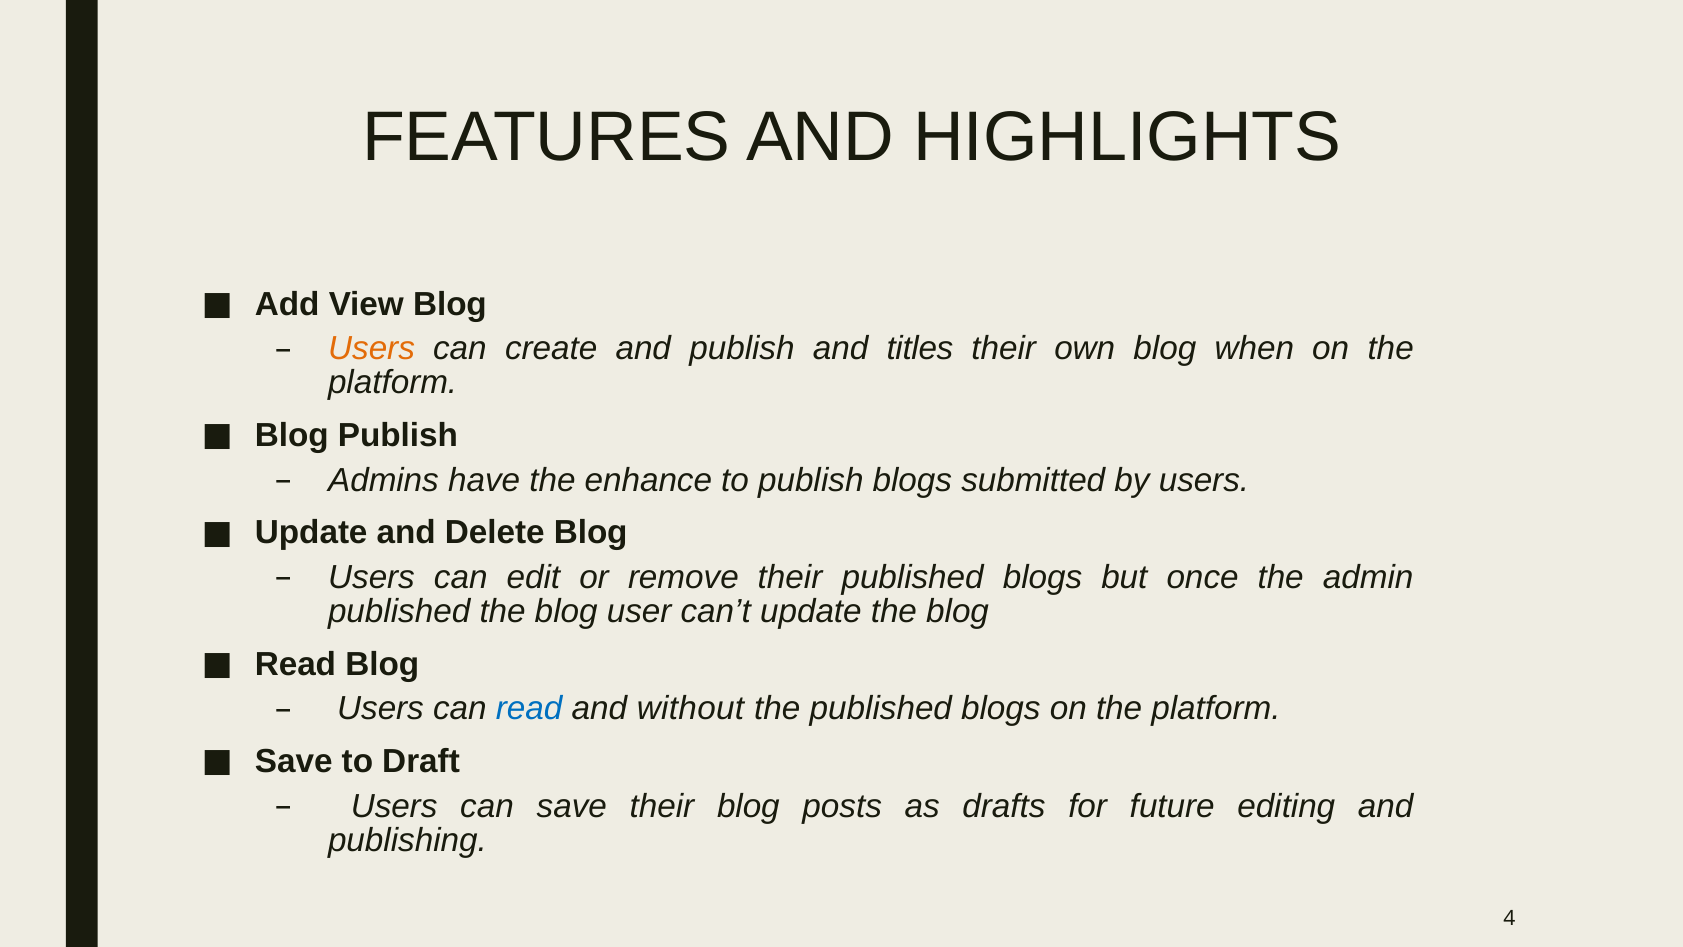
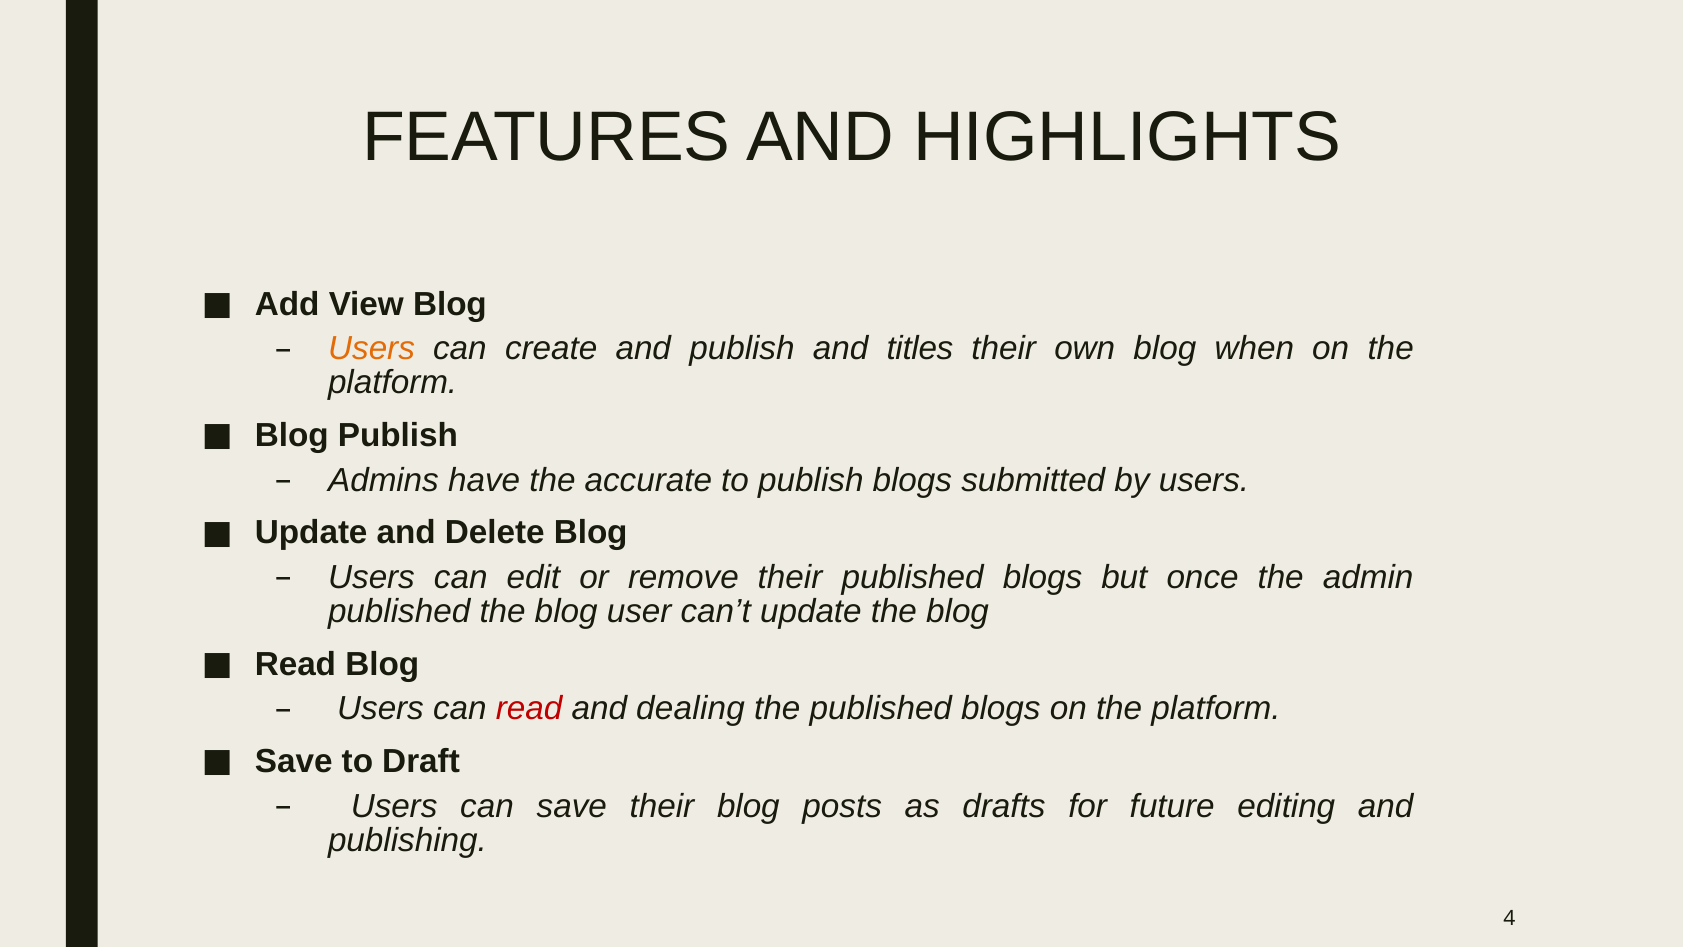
enhance: enhance -> accurate (648, 480)
read colour: blue -> red (529, 709)
without: without -> dealing (691, 709)
